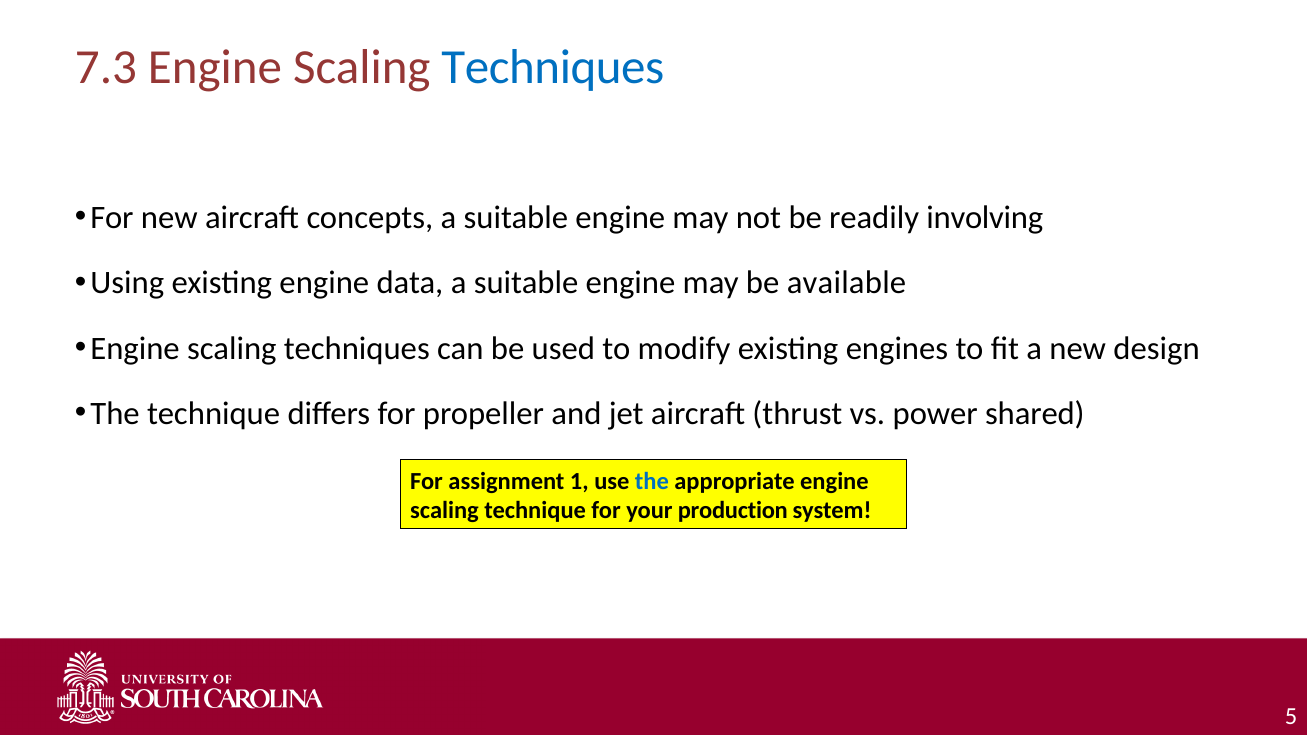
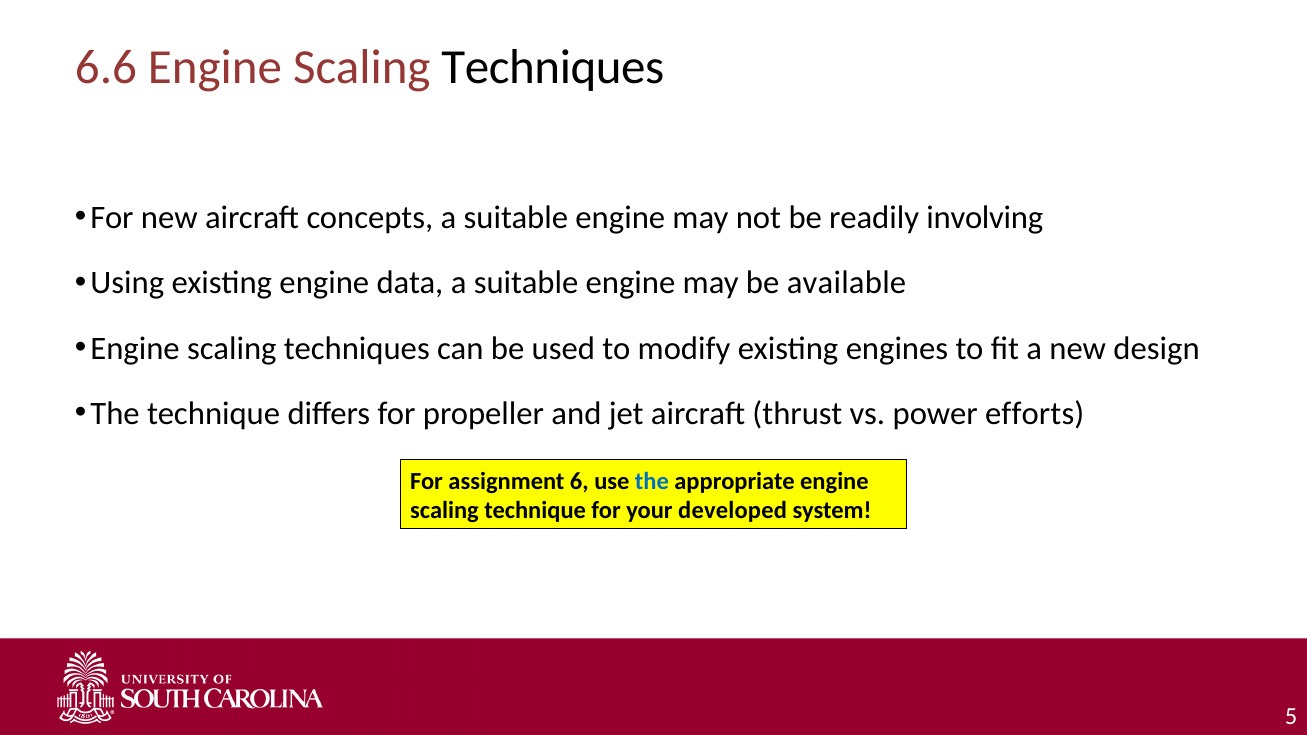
7.3: 7.3 -> 6.6 (106, 67)
Techniques colour: blue -> black (553, 67)
shared: shared -> efforts (1035, 414)
1: 1 -> 6 (579, 481)
production: production -> developed (733, 511)
